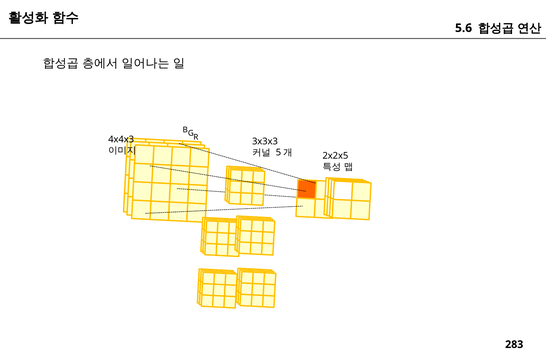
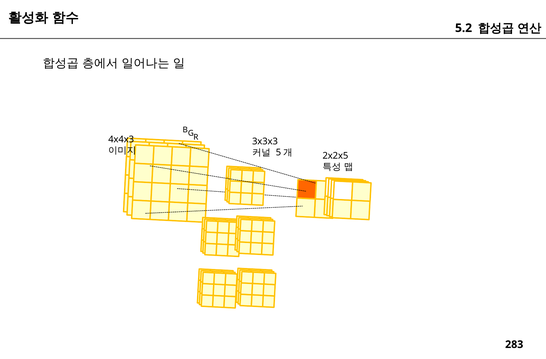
5.6: 5.6 -> 5.2 (464, 28)
